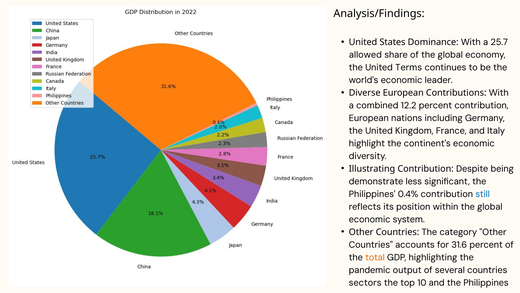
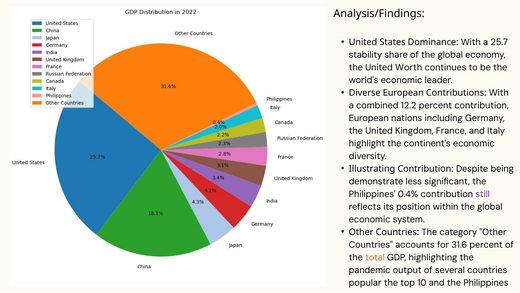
allowed: allowed -> stability (365, 55)
Terms: Terms -> Worth (409, 68)
still colour: blue -> purple (483, 194)
sectors: sectors -> popular (365, 282)
